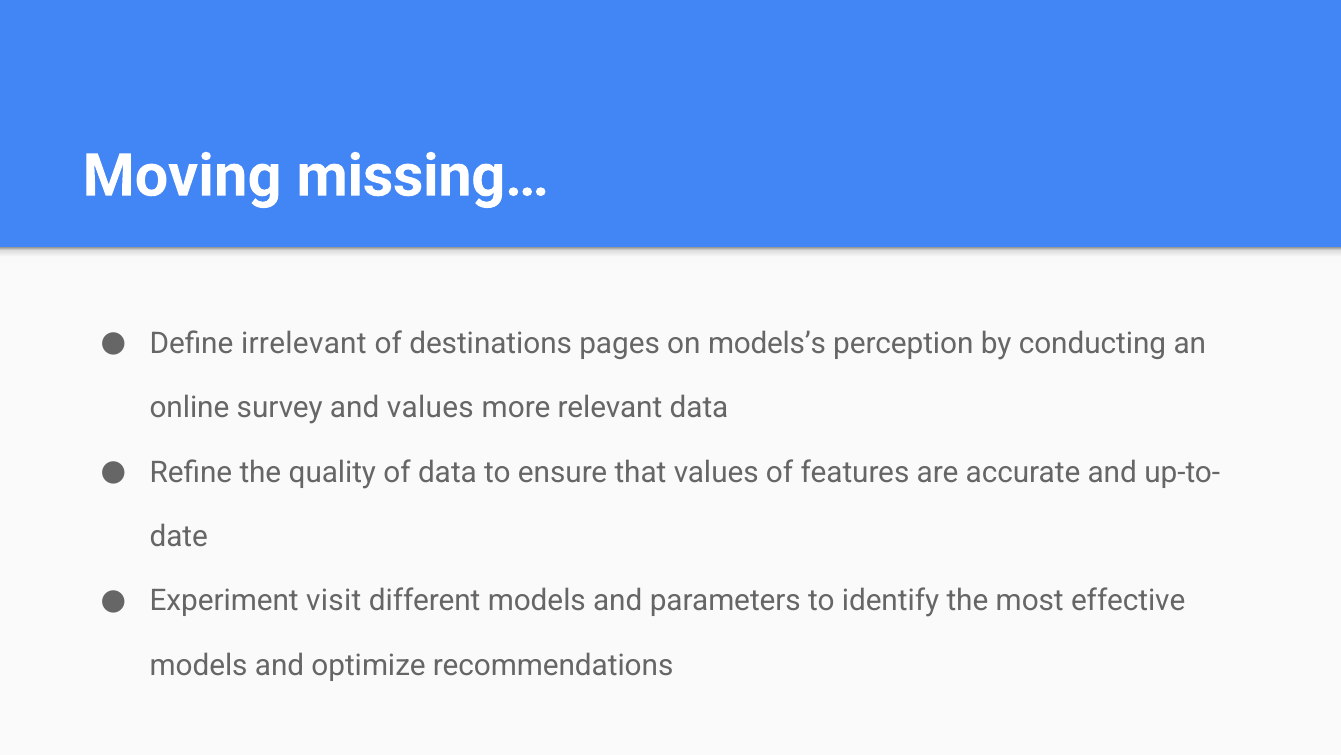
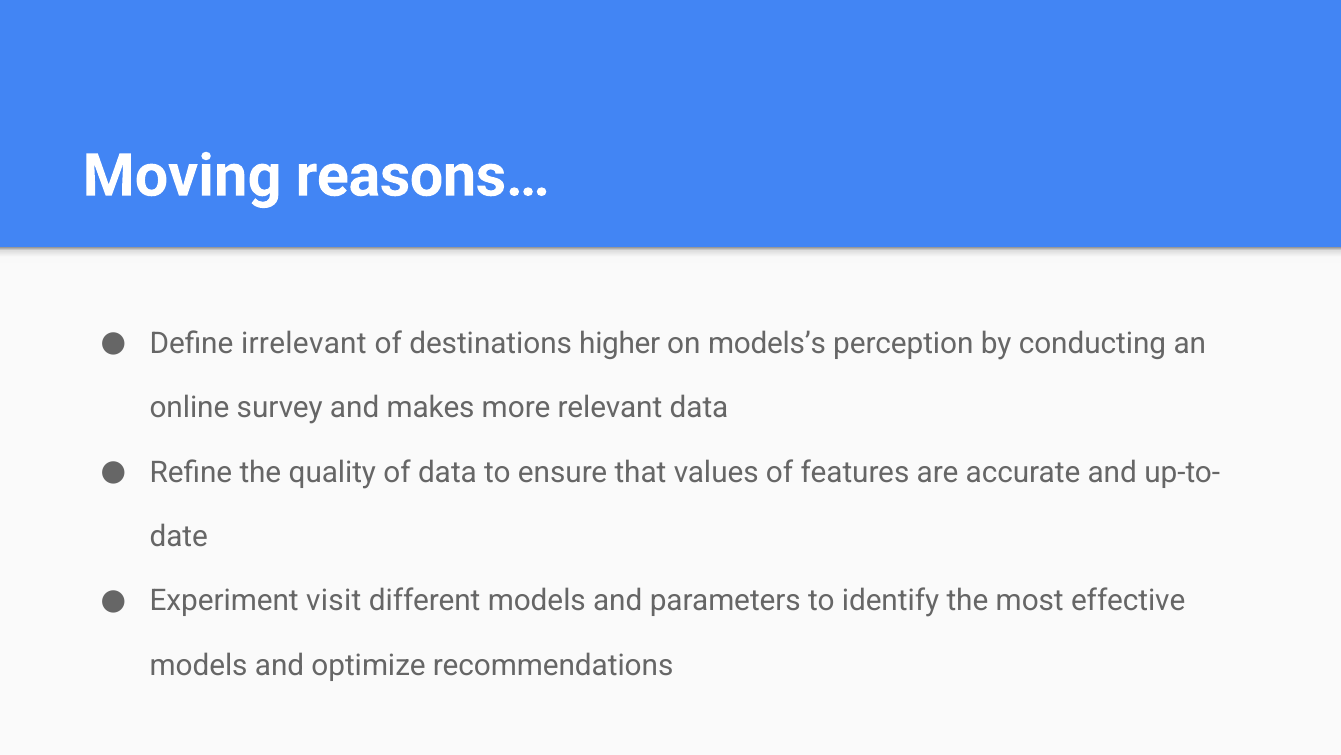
missing…: missing… -> reasons… (423, 176)
pages: pages -> higher (620, 343)
and values: values -> makes (431, 408)
